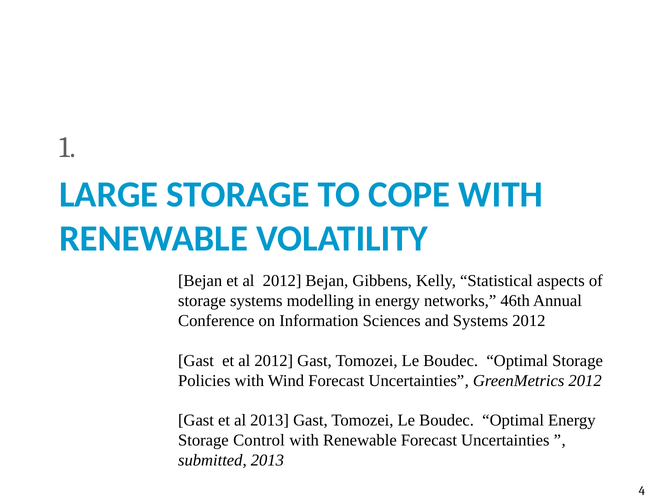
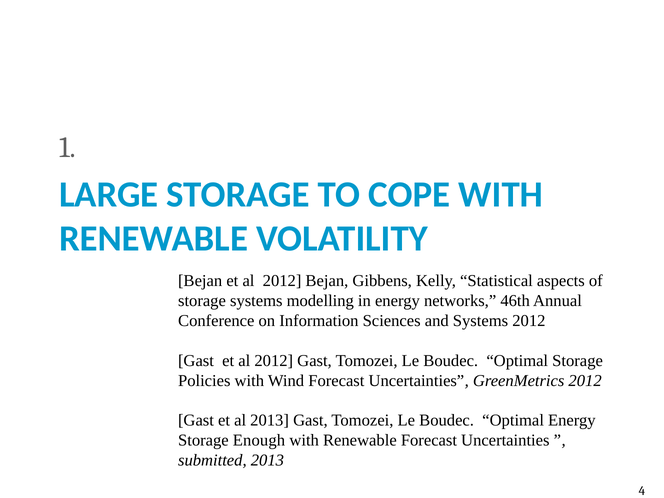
Control: Control -> Enough (259, 440)
